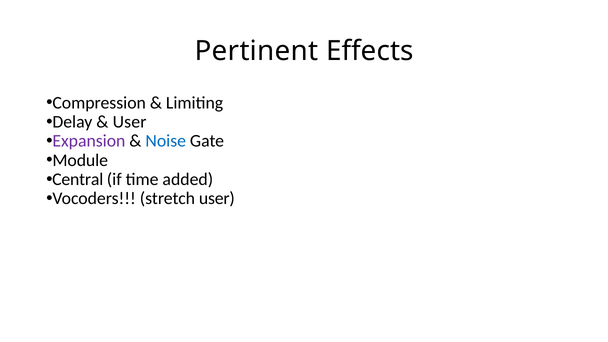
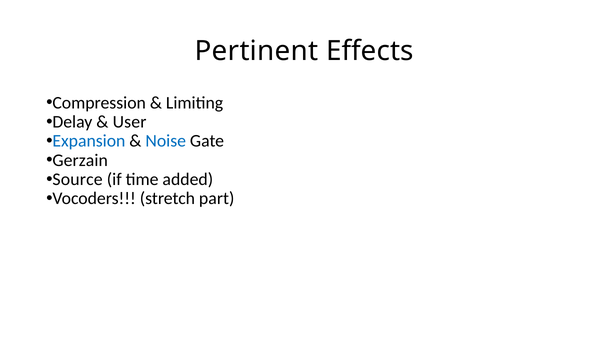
Expansion colour: purple -> blue (89, 141)
Module: Module -> Gerzain (80, 160)
Central: Central -> Source (78, 179)
stretch user: user -> part (217, 199)
